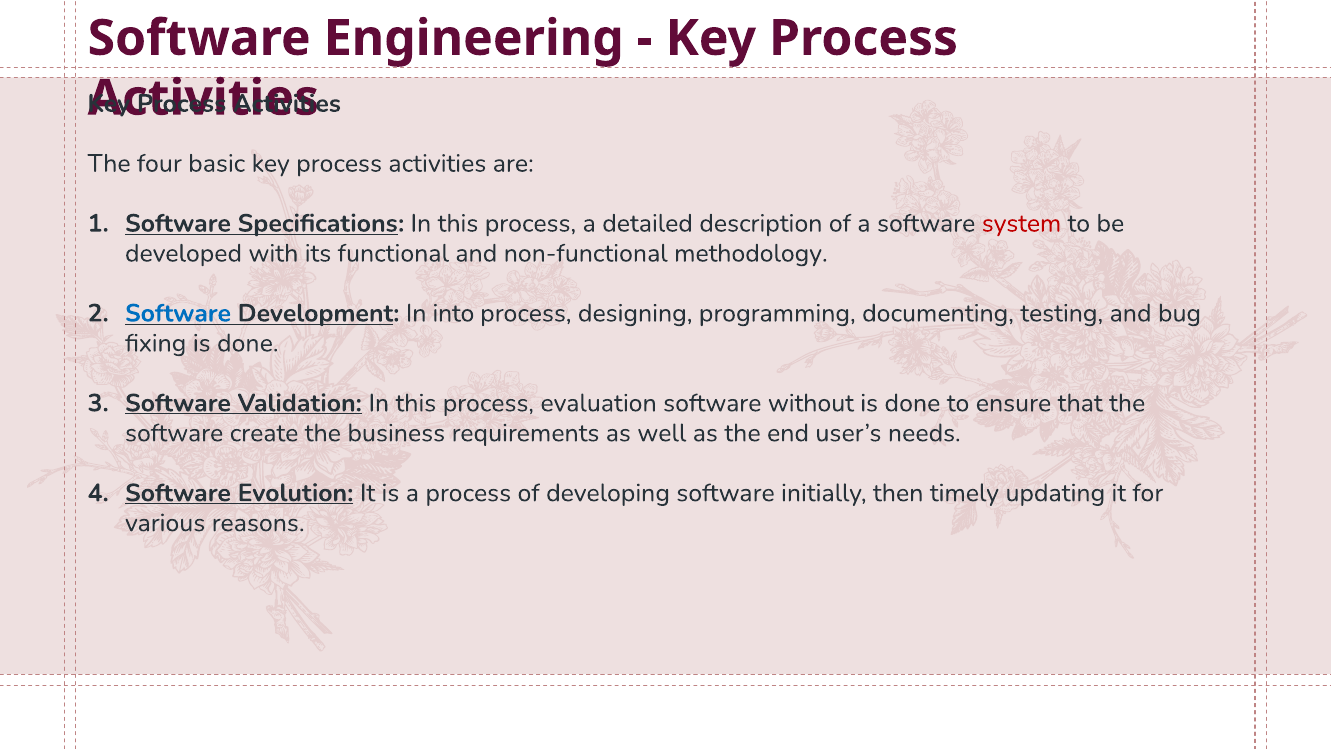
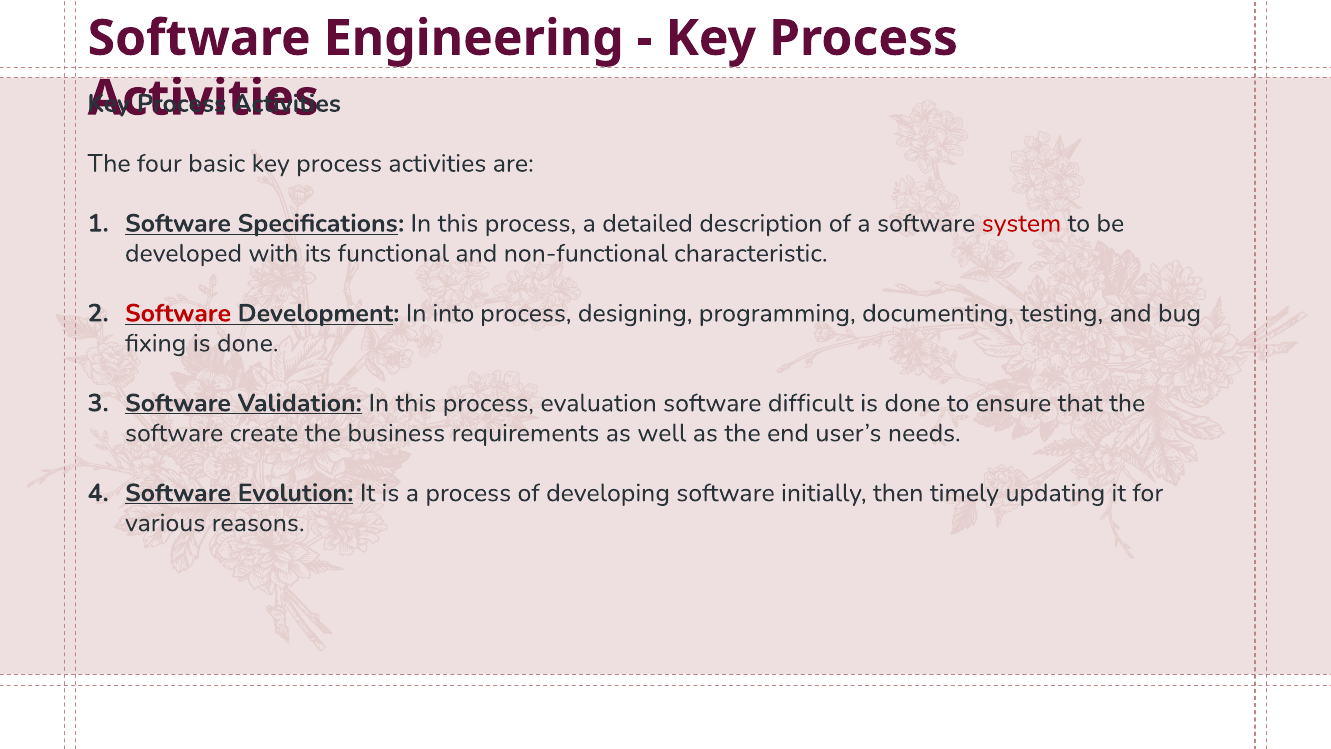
methodology: methodology -> characteristic (751, 253)
Software colour: blue -> red (178, 313)
without: without -> difficult (811, 403)
